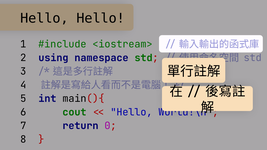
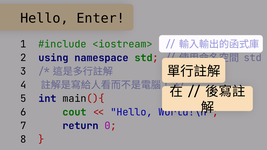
Hello Hello: Hello -> Enter (101, 18)
